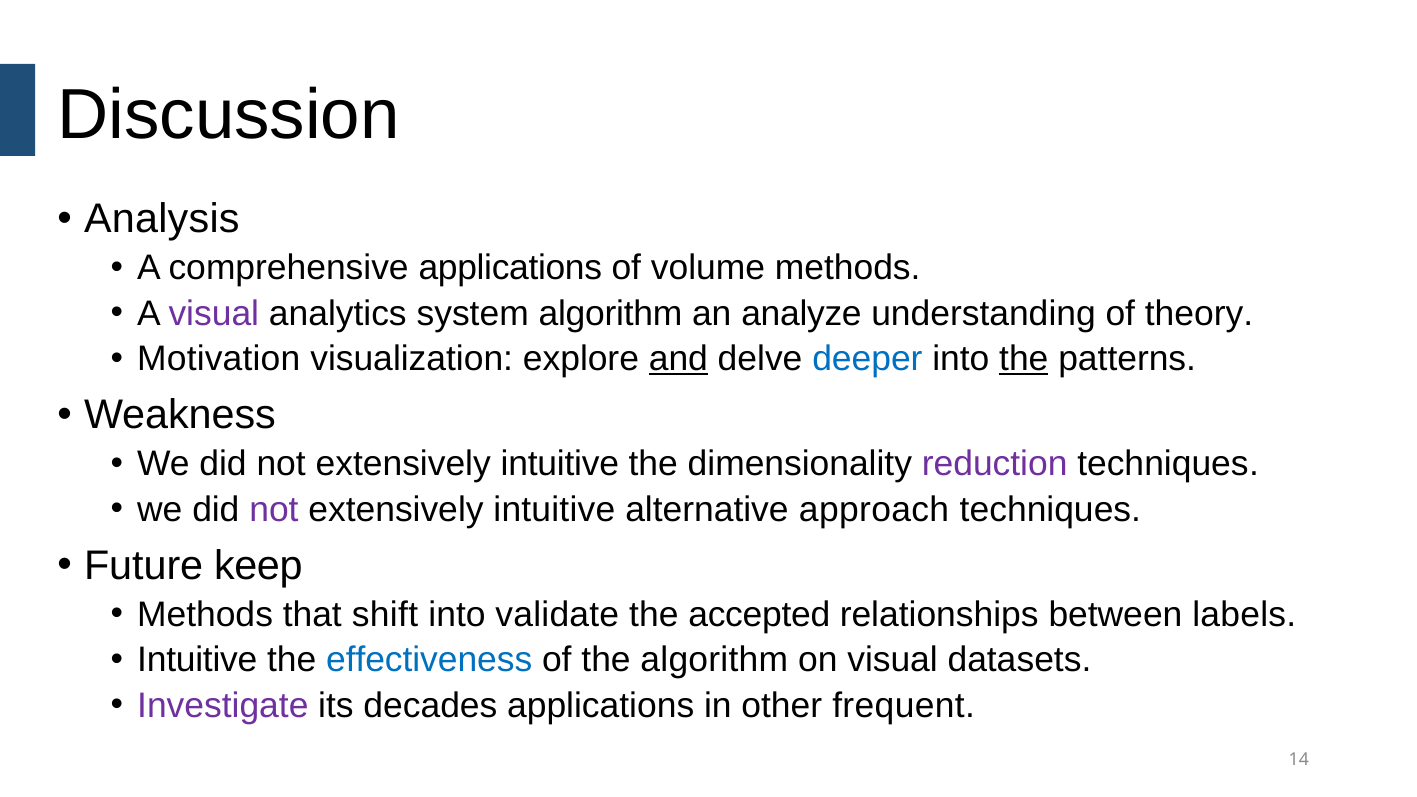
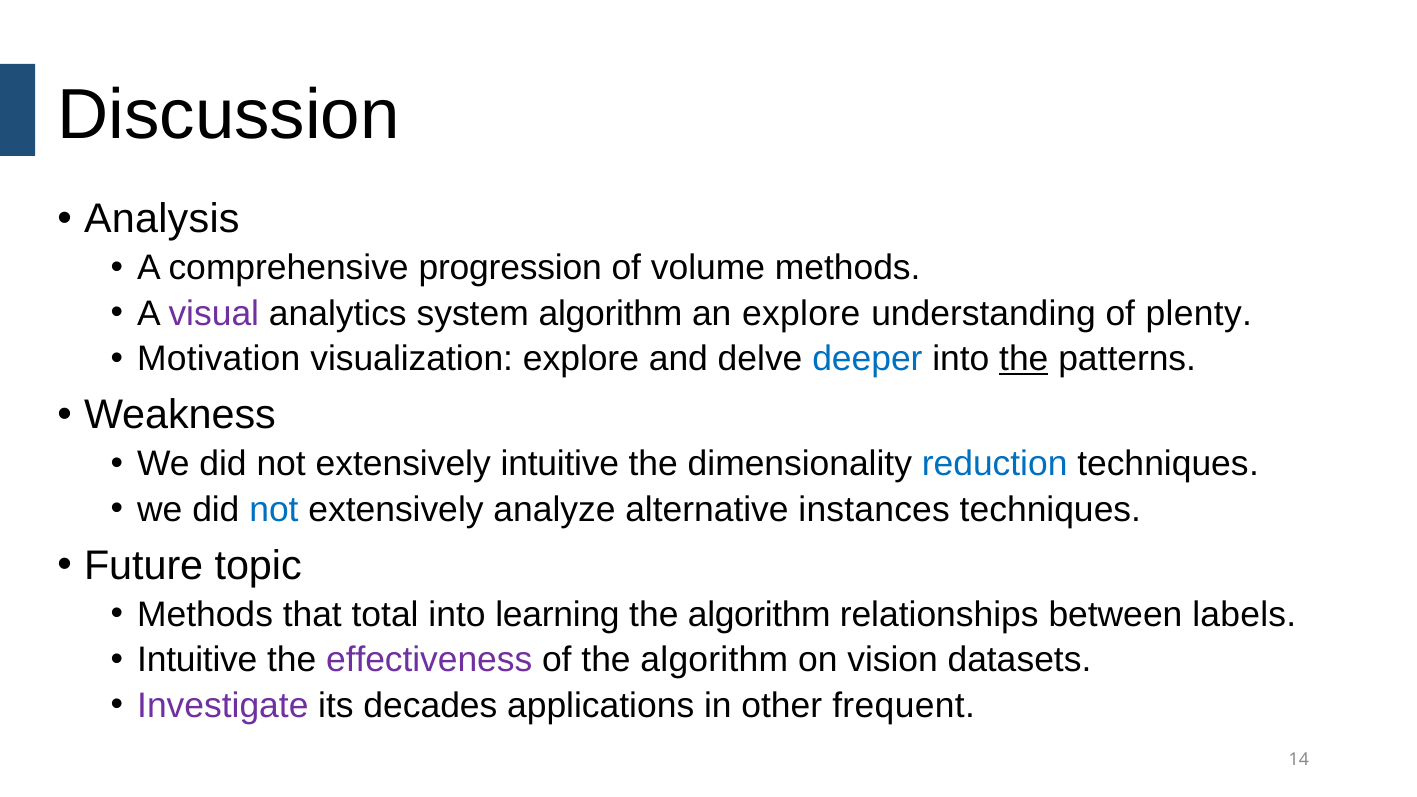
comprehensive applications: applications -> progression (510, 268)
an analyze: analyze -> explore (801, 313)
theory: theory -> plenty (1199, 313)
and underline: present -> none (678, 359)
reduction colour: purple -> blue (995, 464)
not colour: purple -> blue (274, 510)
intuitive: intuitive -> analyze (554, 510)
approach: approach -> instances (874, 510)
keep: keep -> topic (258, 566)
shift: shift -> total (385, 615)
validate: validate -> learning (558, 615)
accepted: accepted -> algorithm (759, 615)
effectiveness colour: blue -> purple (429, 660)
on visual: visual -> vision (893, 660)
